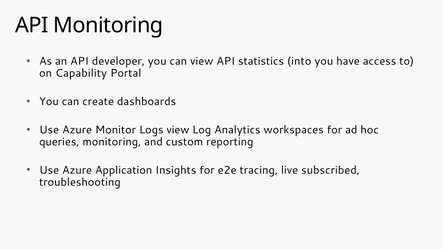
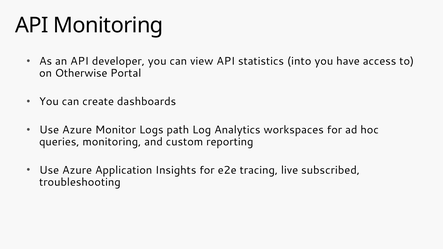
Capability: Capability -> Otherwise (81, 73)
Logs view: view -> path (178, 130)
